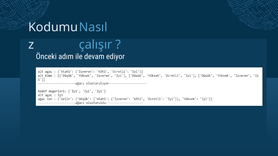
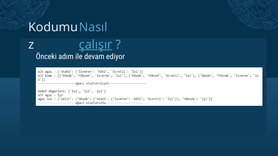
çalışır underline: none -> present (96, 45)
